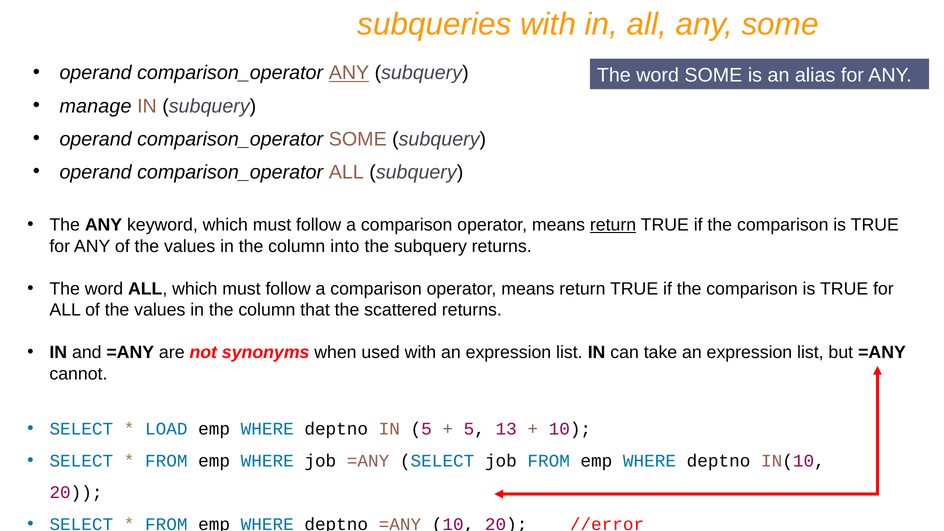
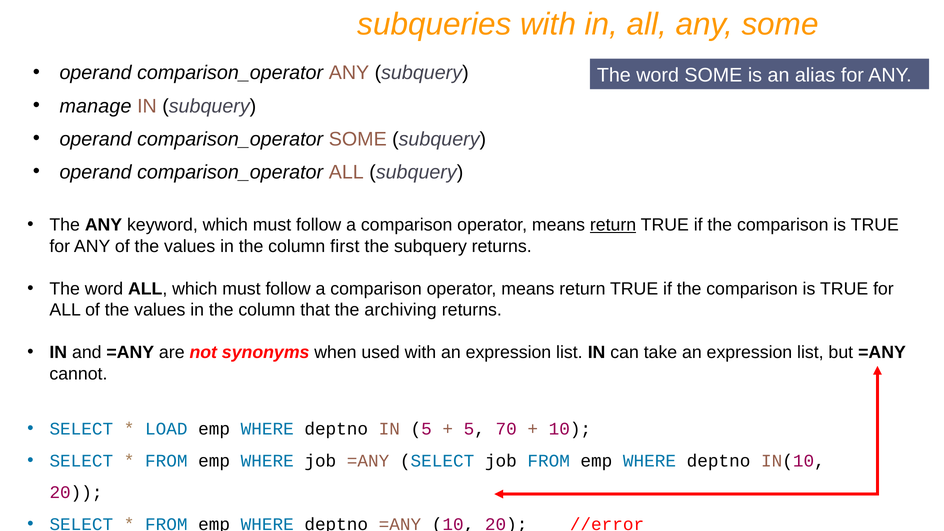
ANY underline: present -> none (349, 73)
into: into -> first (345, 246)
scattered: scattered -> archiving (401, 310)
13: 13 -> 70 (506, 429)
